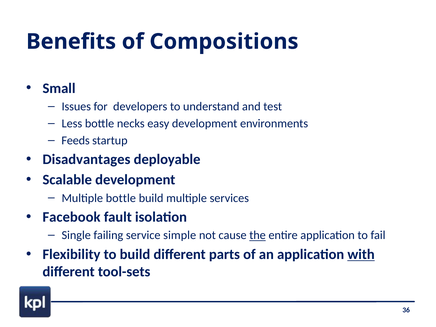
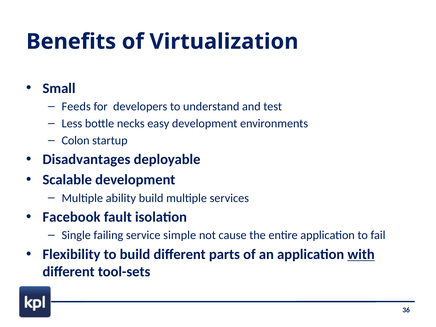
Compositions: Compositions -> Virtualization (224, 42)
Issues: Issues -> Feeds (76, 106)
Feeds: Feeds -> Colon (76, 140)
Multiple bottle: bottle -> ability (121, 198)
the underline: present -> none (258, 235)
